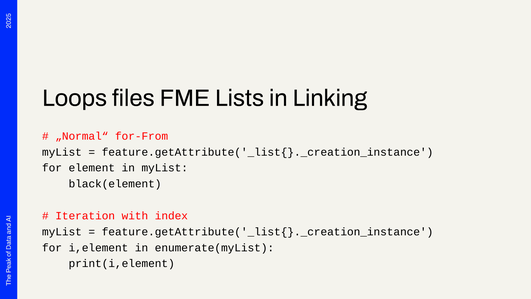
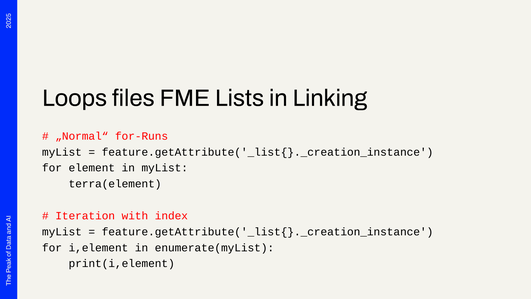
for-From: for-From -> for-Runs (142, 136)
black(element: black(element -> terra(element (115, 184)
